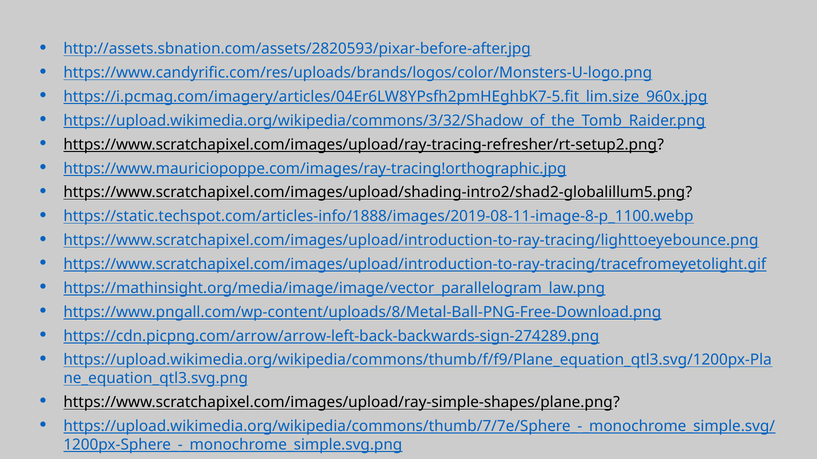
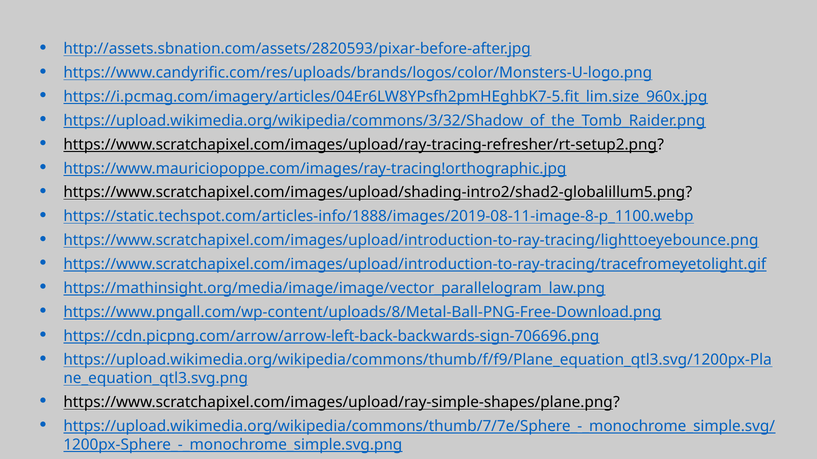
https://cdn.picpng.com/arrow/arrow-left-back-backwards-sign-274289.png: https://cdn.picpng.com/arrow/arrow-left-back-backwards-sign-274289.png -> https://cdn.picpng.com/arrow/arrow-left-back-backwards-sign-706696.png (331, 336)
